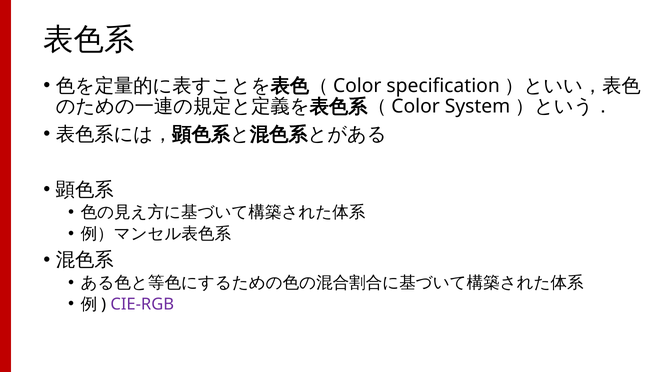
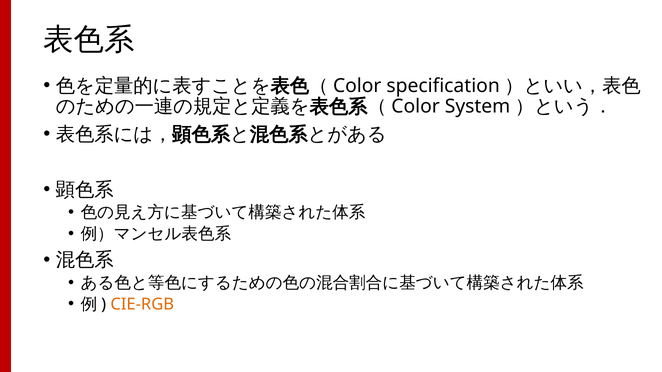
CIE-RGB colour: purple -> orange (142, 304)
